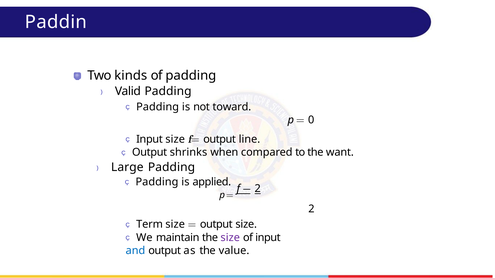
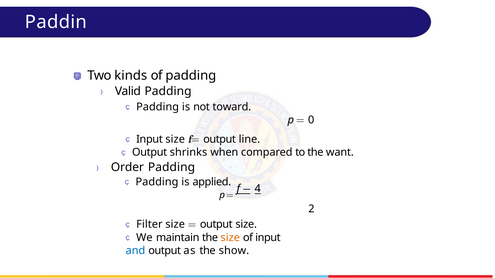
Large: Large -> Order (127, 167)
2: 2 -> 4 (258, 189)
Term: Term -> Filter (149, 225)
size colour: purple -> orange (230, 238)
value: value -> show (234, 251)
